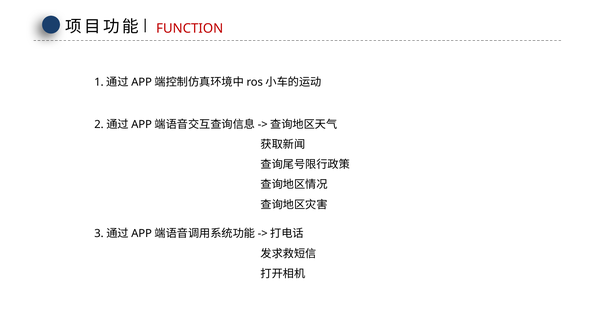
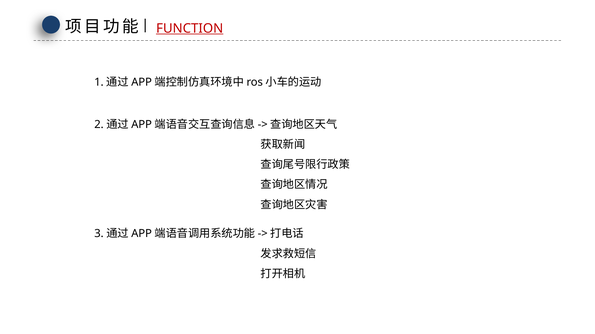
FUNCTION underline: none -> present (190, 28)
